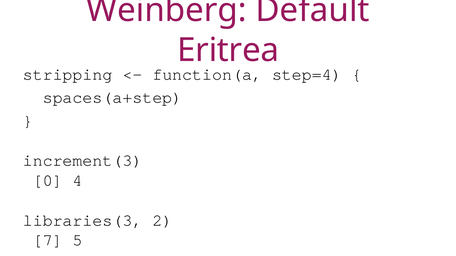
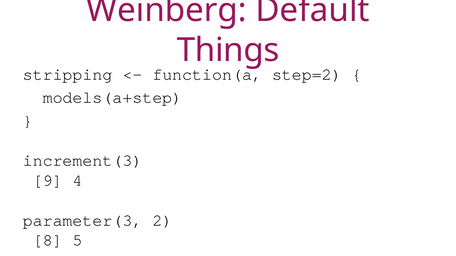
Eritrea: Eritrea -> Things (228, 50)
step=4: step=4 -> step=2 (307, 74)
spaces(a+step: spaces(a+step -> models(a+step (112, 98)
0: 0 -> 9 (48, 181)
libraries(3: libraries(3 -> parameter(3 (83, 221)
7: 7 -> 8 (48, 241)
